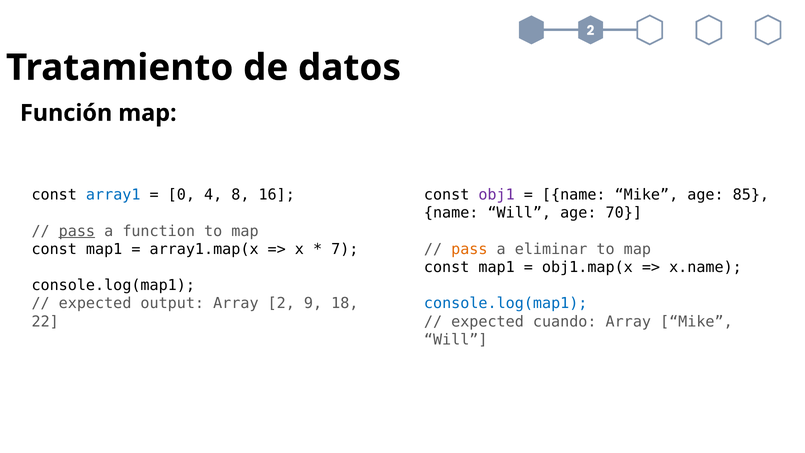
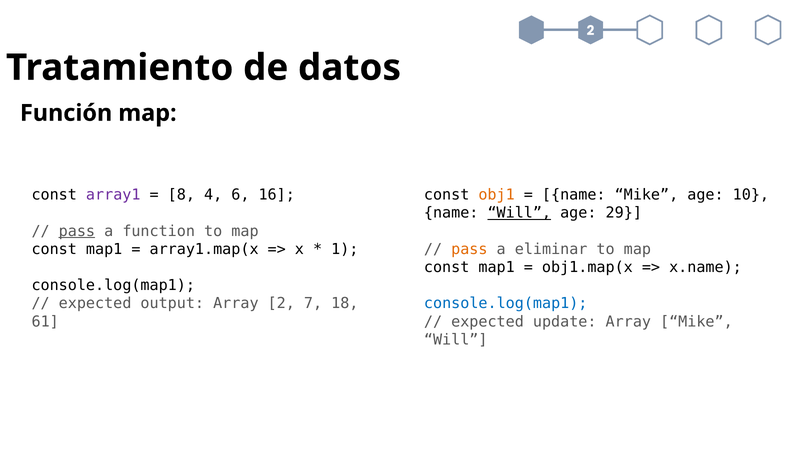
array1 colour: blue -> purple (113, 195)
0: 0 -> 8 (181, 195)
8: 8 -> 6 (240, 195)
obj1 colour: purple -> orange (497, 195)
85: 85 -> 10 (751, 195)
Will underline: none -> present (519, 213)
70: 70 -> 29 (624, 213)
7: 7 -> 1 (345, 249)
9: 9 -> 7 (313, 303)
22: 22 -> 61 (45, 321)
cuando: cuando -> update (565, 321)
